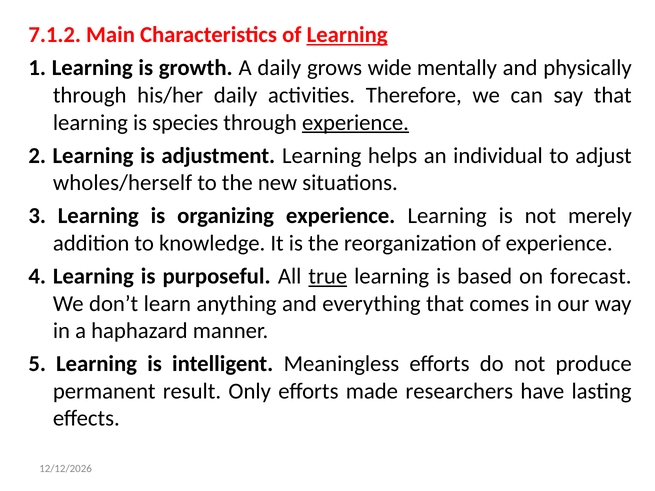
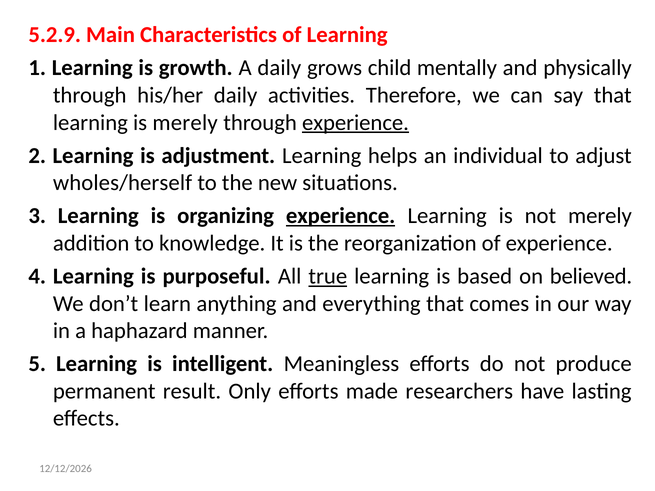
7.1.2: 7.1.2 -> 5.2.9 (55, 35)
Learning underline: present -> none (347, 35)
wide: wide -> child (390, 68)
is species: species -> merely (185, 123)
experience underline: none -> present (341, 216)
forecast: forecast -> believed (591, 276)
